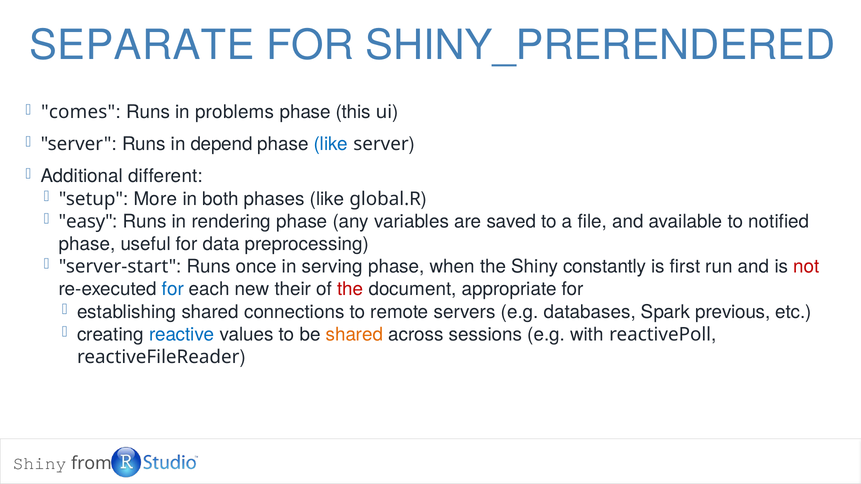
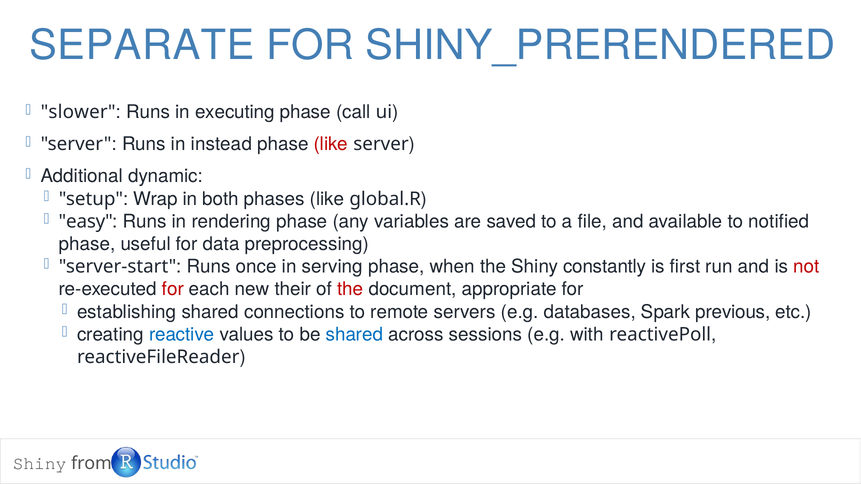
comes: comes -> slower (78, 112)
problems: problems -> executing (235, 112)
this: this -> call (353, 112)
depend: depend -> instead (221, 144)
like colour: blue -> red (331, 144)
different: different -> dynamic (166, 176)
More: More -> Wrap (156, 199)
for colour: blue -> red (173, 289)
shared colour: orange -> blue (354, 335)
